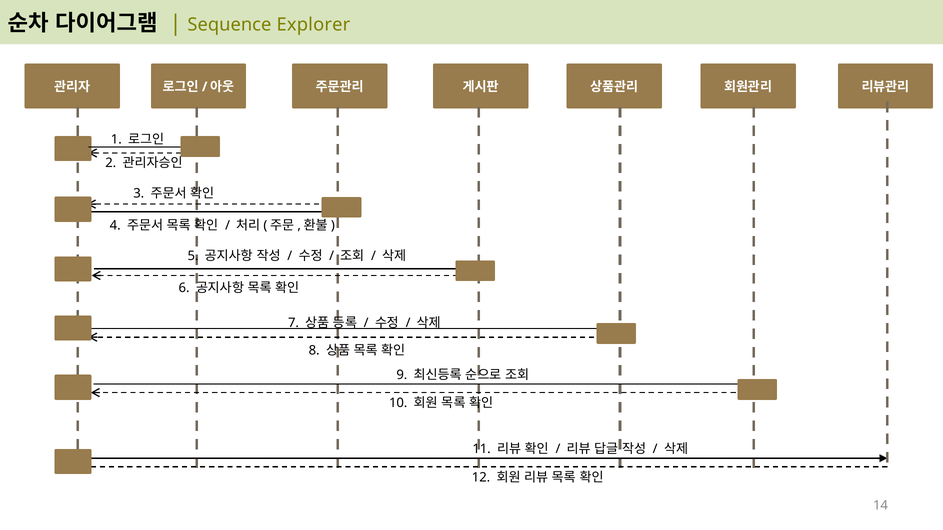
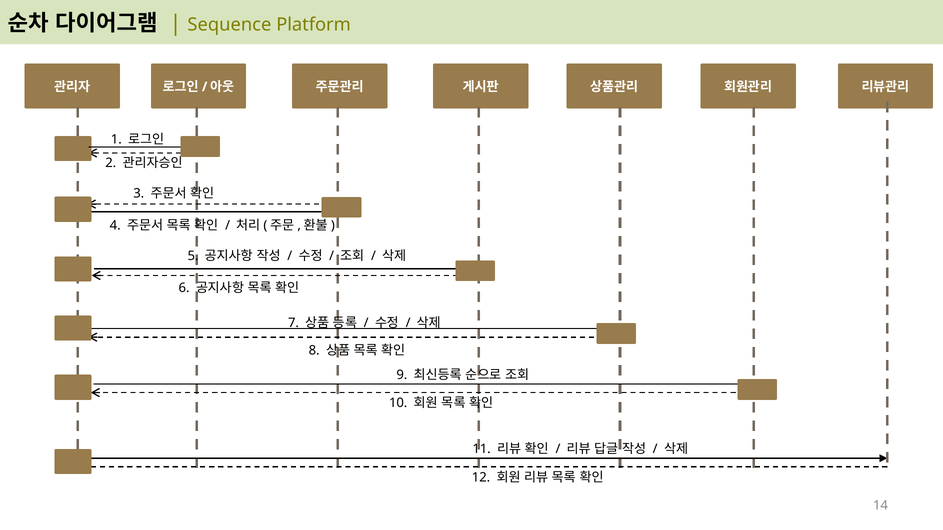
Explorer: Explorer -> Platform (314, 25)
